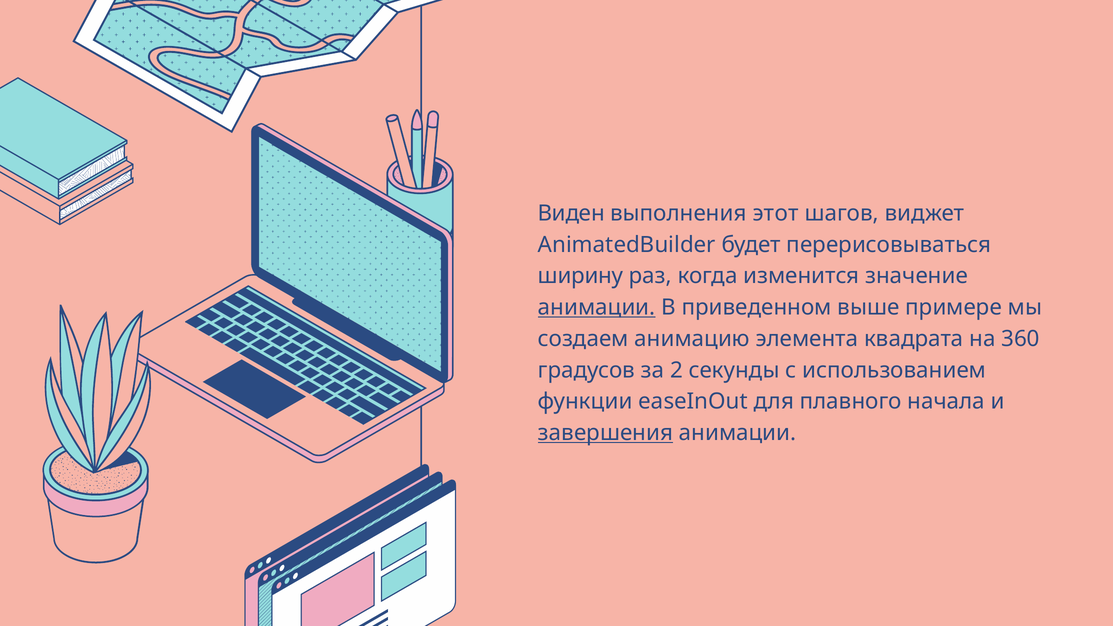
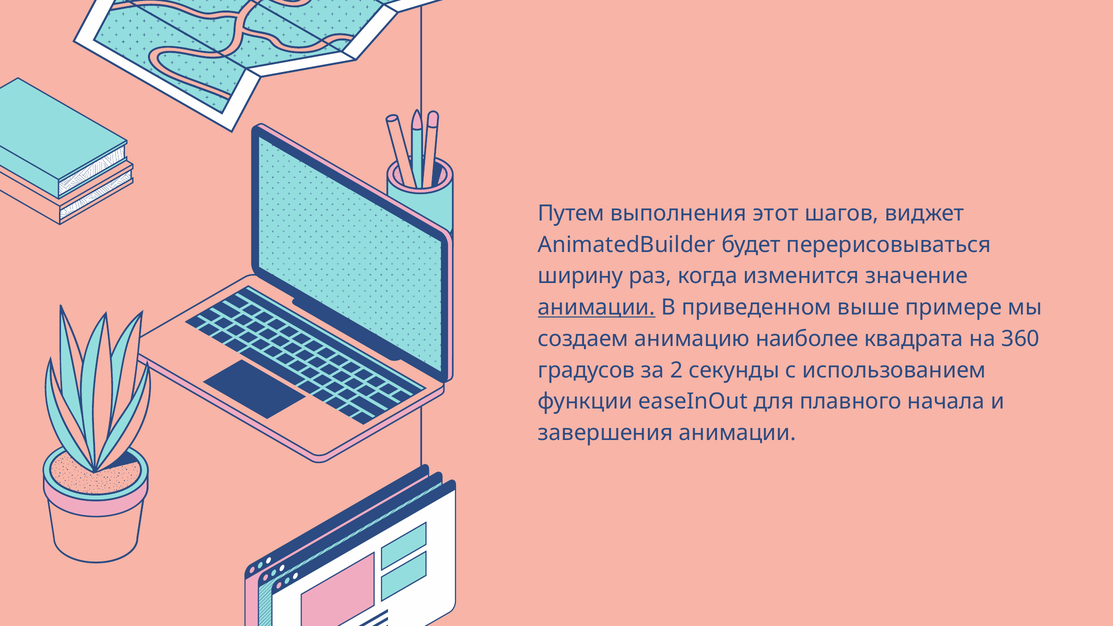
Виден: Виден -> Путем (571, 213)
элемента: элемента -> наиболее (807, 339)
завершения underline: present -> none (606, 433)
